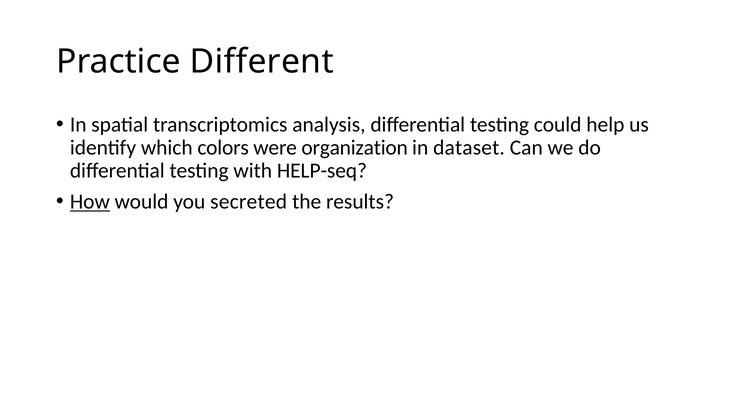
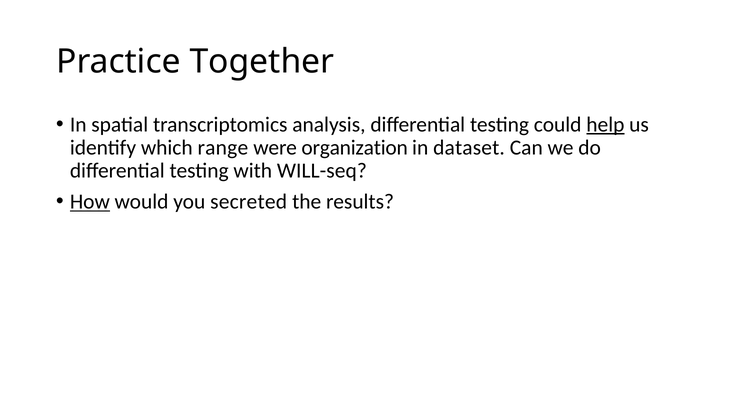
Different: Different -> Together (262, 62)
help underline: none -> present (605, 124)
colors: colors -> range (223, 148)
HELP-seq: HELP-seq -> WILL-seq (322, 171)
